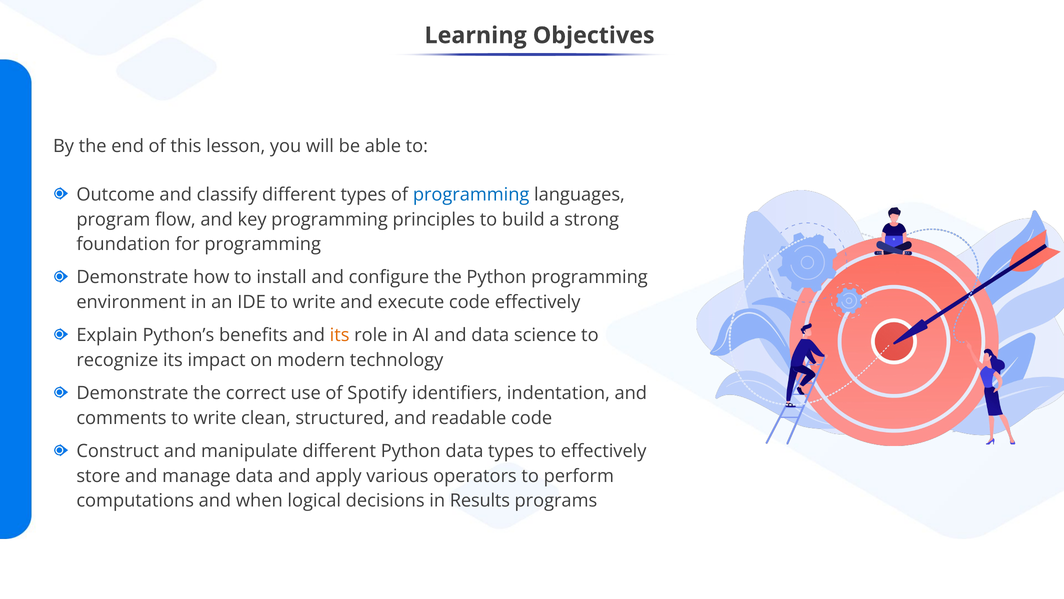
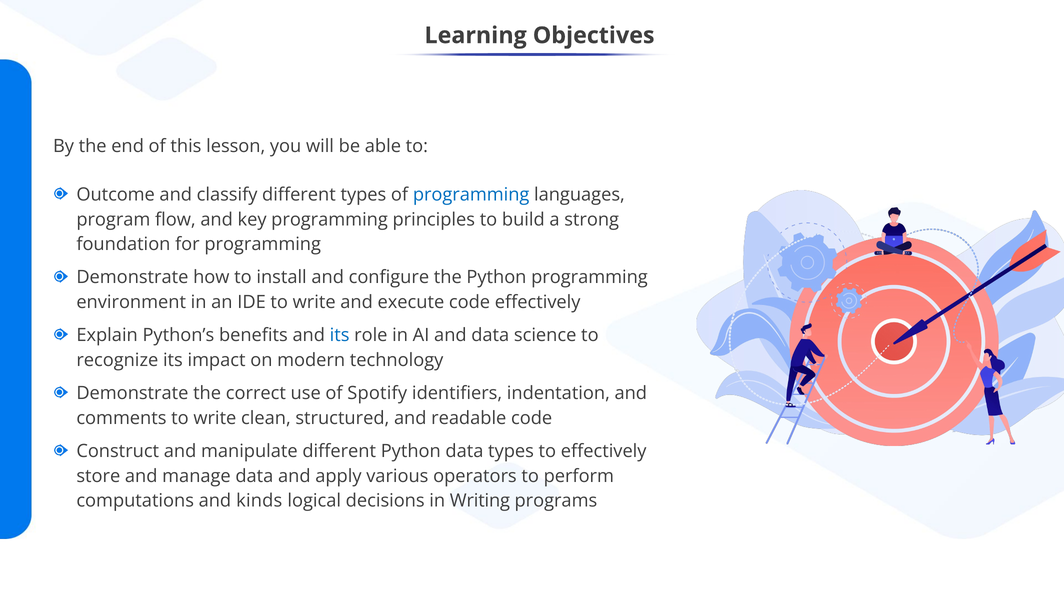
its colour: orange -> blue (340, 335)
when: when -> kinds (259, 500)
Results: Results -> Writing (480, 500)
